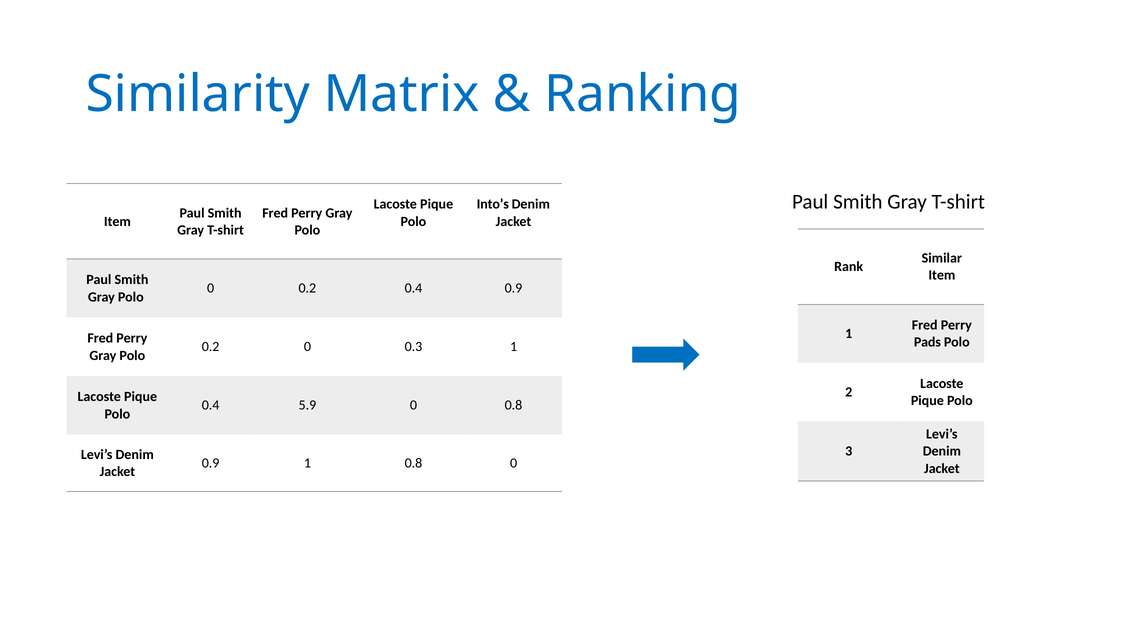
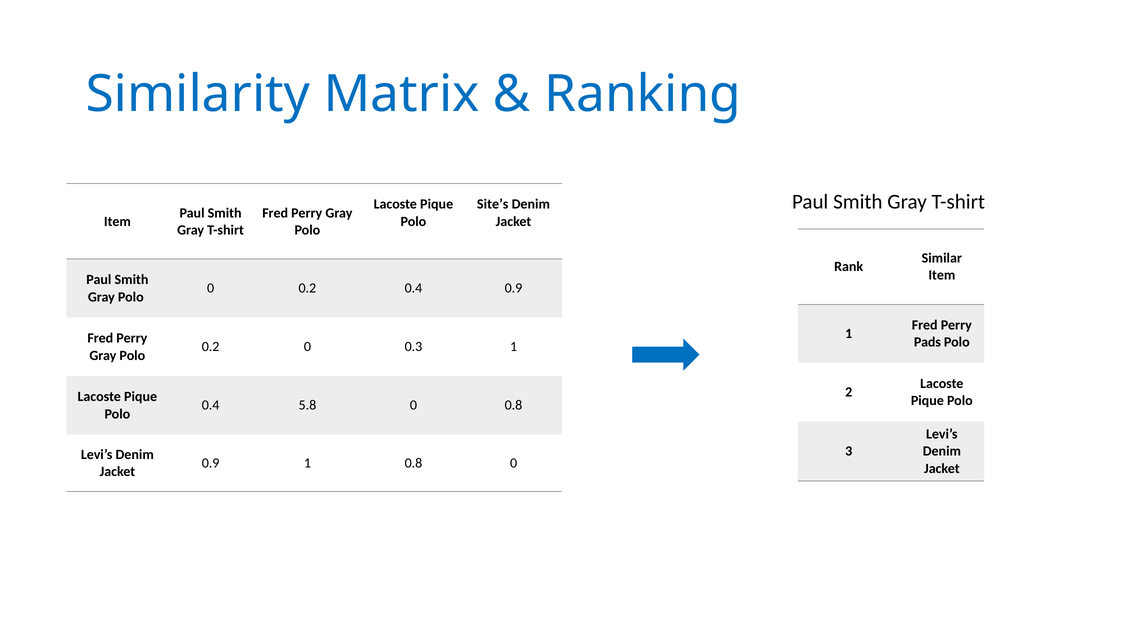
Into’s: Into’s -> Site’s (493, 204)
5.9: 5.9 -> 5.8 (307, 405)
